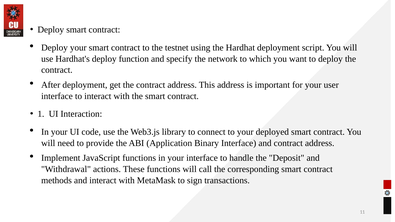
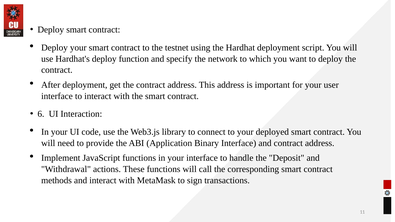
1: 1 -> 6 (41, 114)
